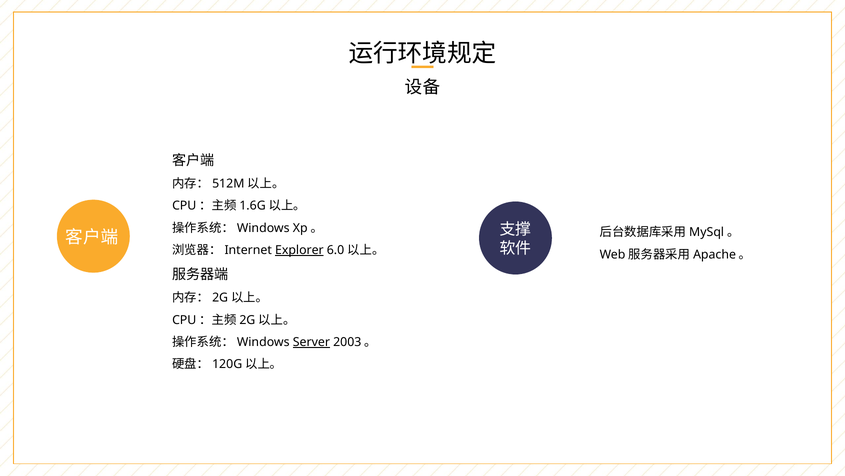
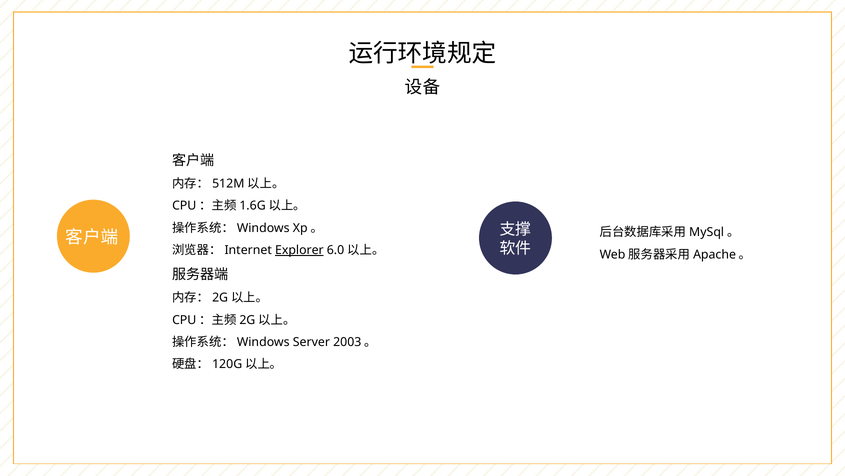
Server underline: present -> none (311, 342)
